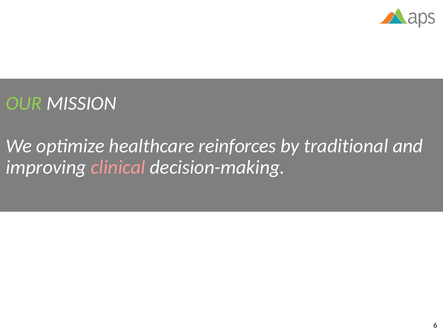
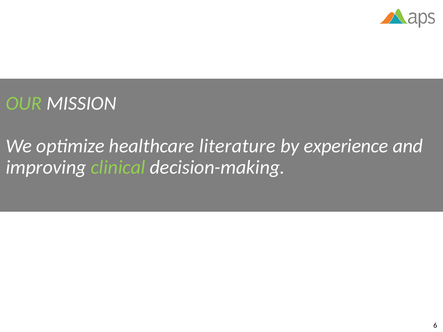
reinforces: reinforces -> literature (237, 146)
traditional: traditional -> experience (346, 146)
clinical colour: pink -> light green (118, 167)
